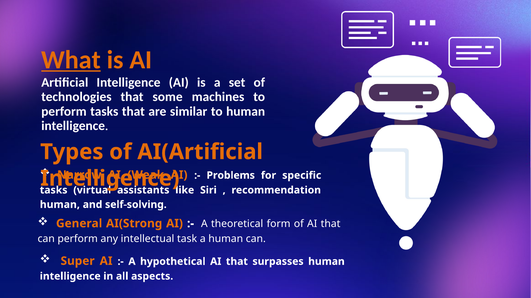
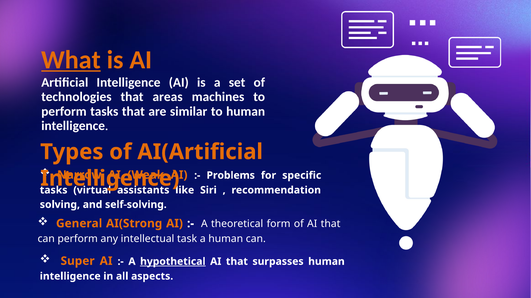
some: some -> areas (168, 97)
human: human -> solving (60, 205)
hypothetical underline: none -> present (173, 262)
